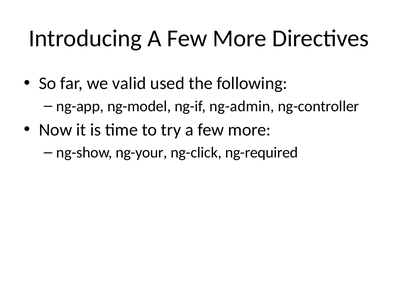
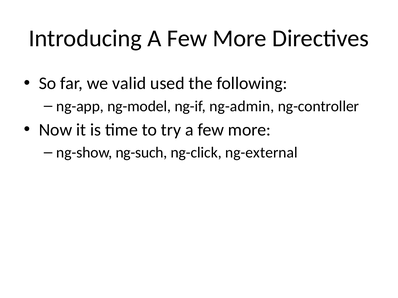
ng-your: ng-your -> ng-such (141, 153)
ng-required: ng-required -> ng-external (261, 153)
